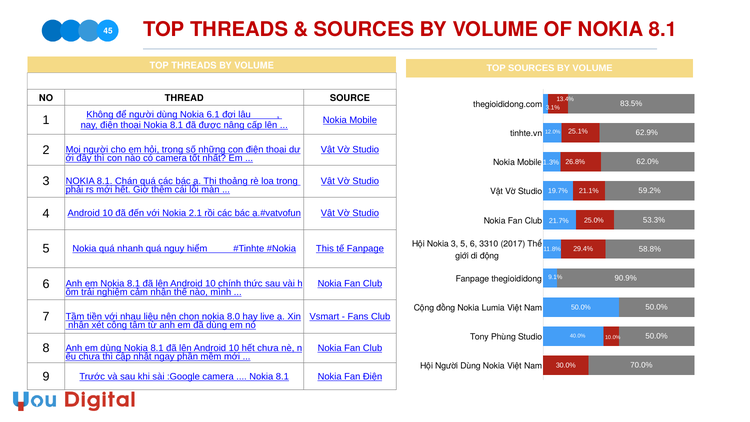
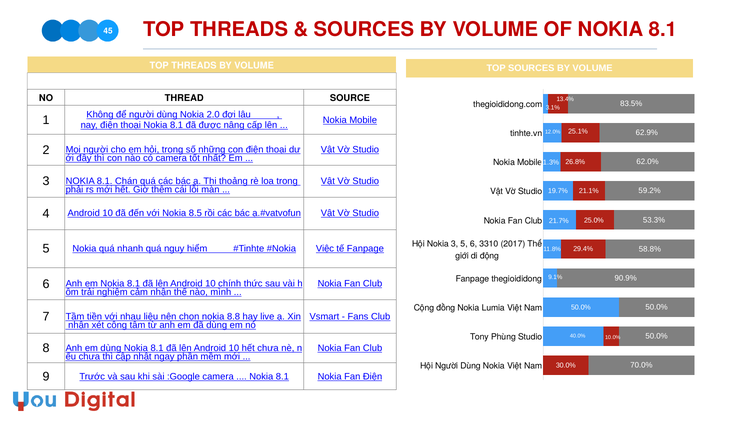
6.1: 6.1 -> 2.0 (213, 115)
2.1: 2.1 -> 8.5 (195, 213)
This: This -> Việc (325, 249)
8.0: 8.0 -> 8.8 (234, 316)
